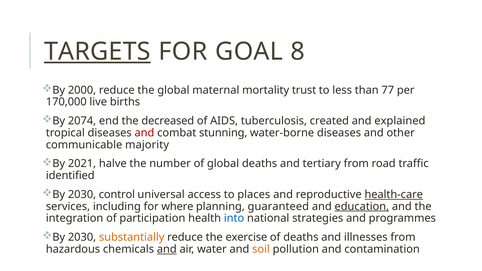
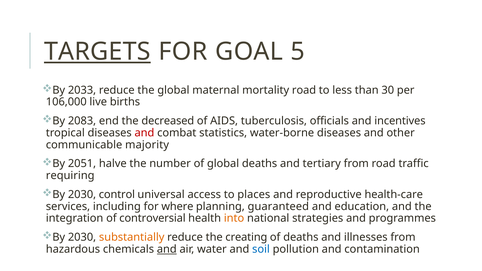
8: 8 -> 5 (298, 52)
2000: 2000 -> 2033 (82, 90)
mortality trust: trust -> road (304, 90)
77: 77 -> 30 (388, 90)
170,000: 170,000 -> 106,000 (66, 102)
2074: 2074 -> 2083 (82, 121)
created: created -> officials (329, 121)
explained: explained -> incentives (400, 121)
stunning: stunning -> statistics (223, 133)
2021: 2021 -> 2051 (82, 164)
identified: identified -> requiring (70, 176)
health-care underline: present -> none (394, 195)
education underline: present -> none (362, 207)
participation: participation -> controversial (152, 218)
into colour: blue -> orange (234, 218)
exercise: exercise -> creating (246, 237)
soil colour: orange -> blue (261, 249)
